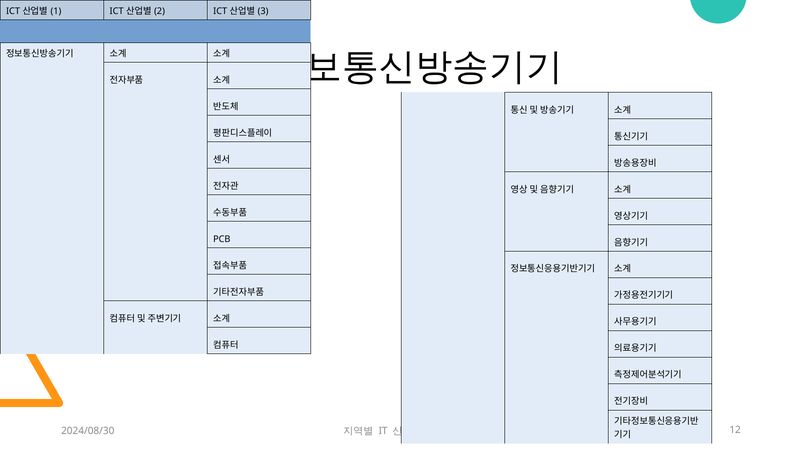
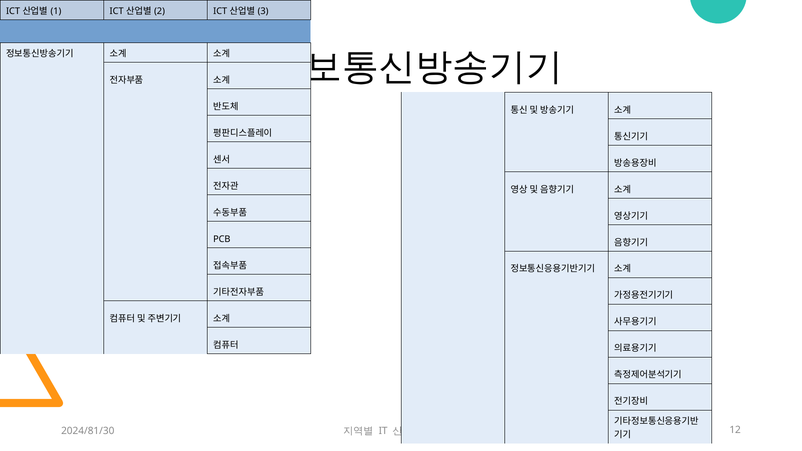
2024/08/30: 2024/08/30 -> 2024/81/30 (88, 431)
